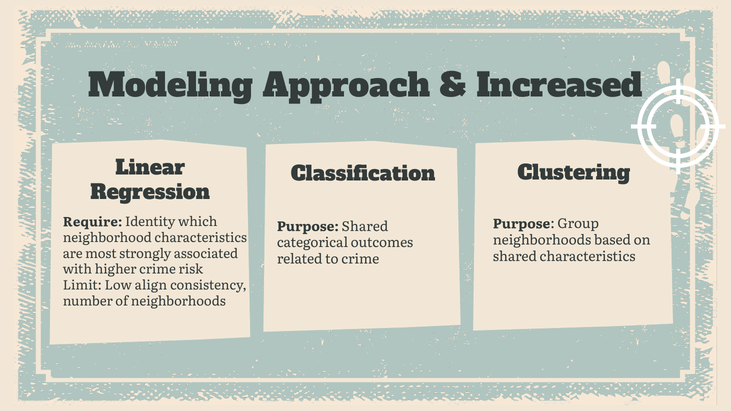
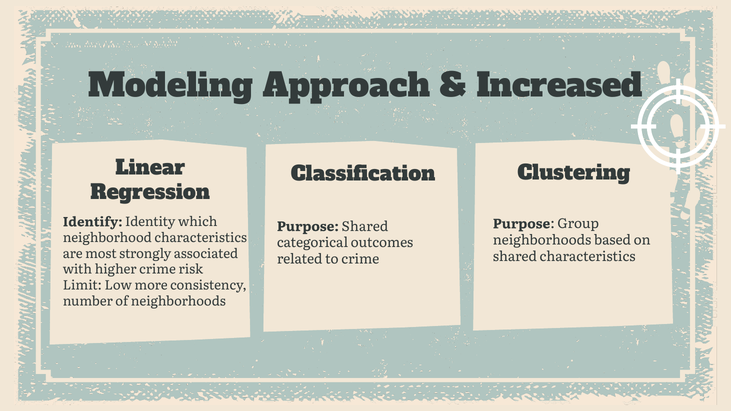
Require: Require -> Identify (93, 222)
align: align -> more (151, 286)
